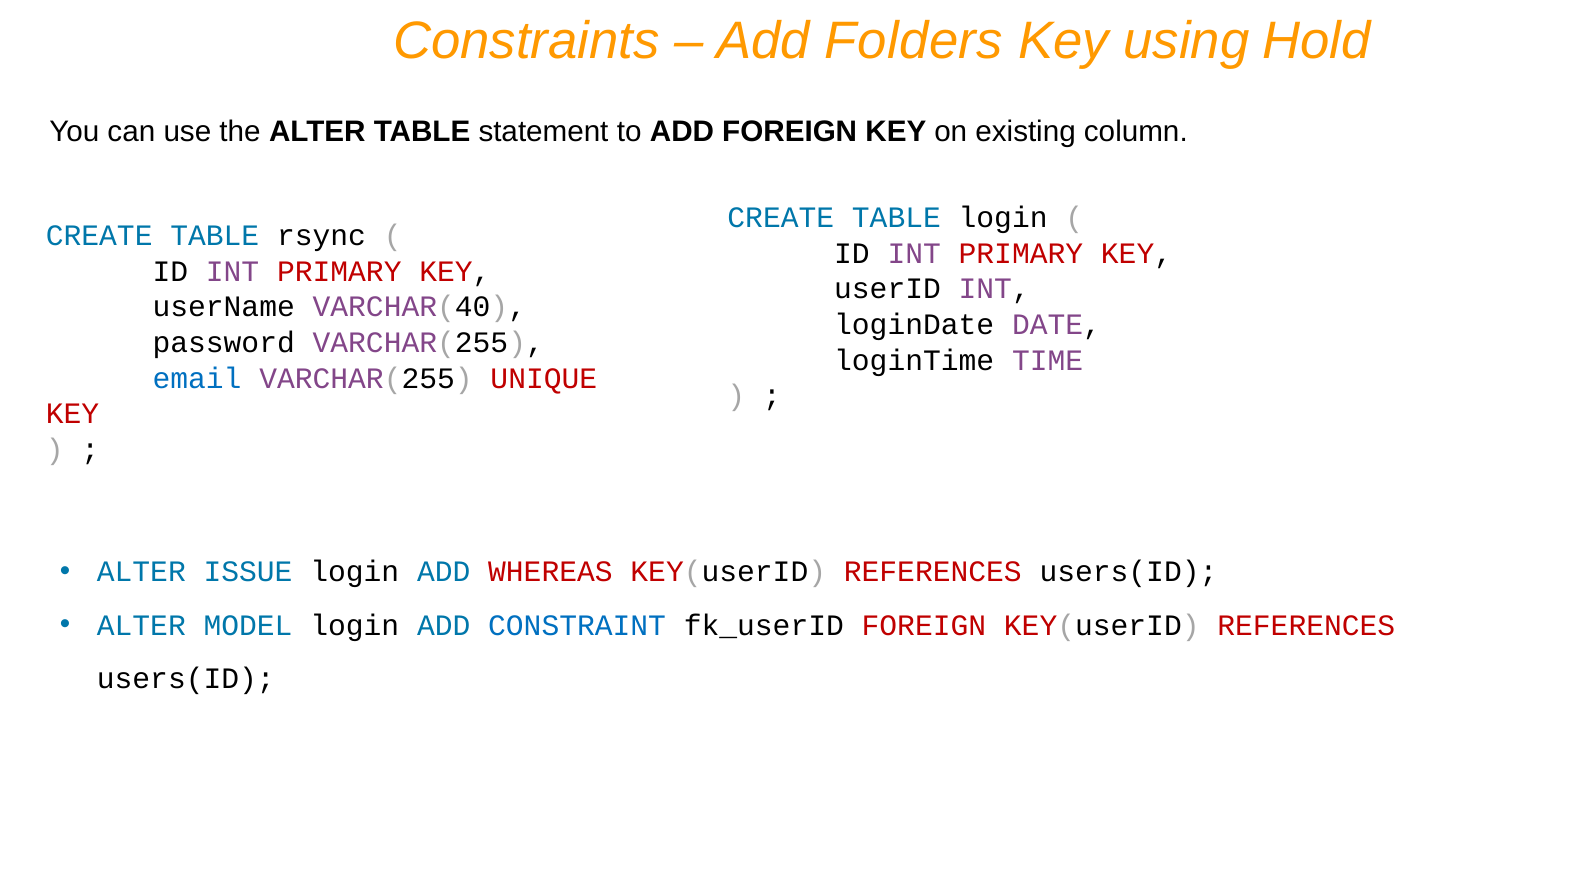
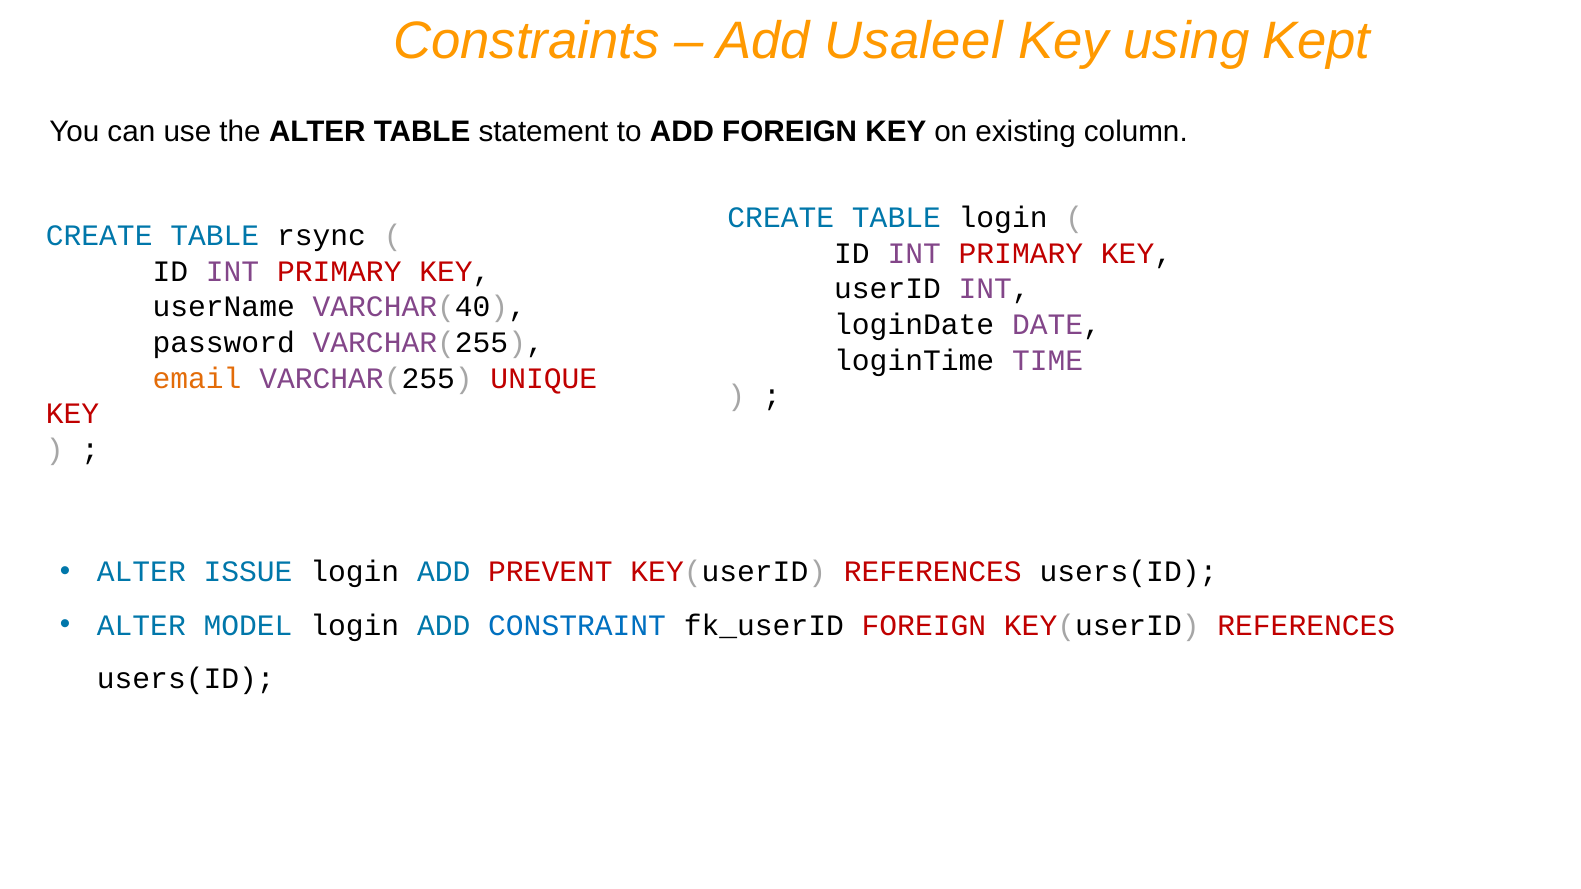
Folders: Folders -> Usaleel (914, 41)
Hold: Hold -> Kept (1316, 41)
email colour: blue -> orange (197, 378)
WHEREAS: WHEREAS -> PREVENT (550, 572)
